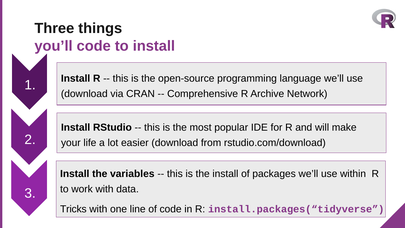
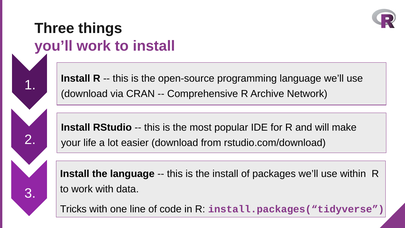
you’ll code: code -> work (94, 46)
the variables: variables -> language (132, 174)
